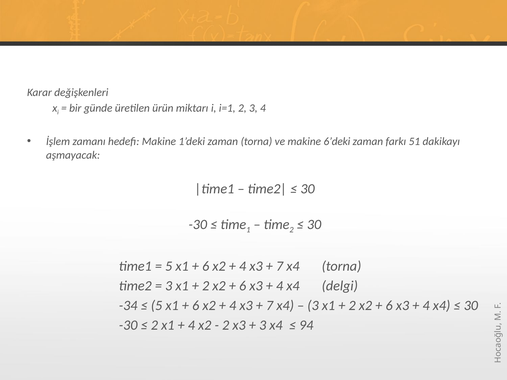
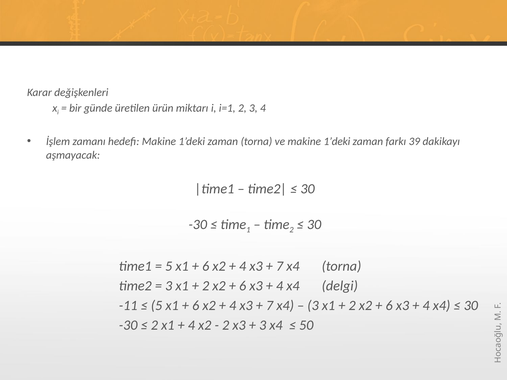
ve makine 6’deki: 6’deki -> 1’deki (337, 142)
51: 51 -> 39 (414, 142)
-34: -34 -> -11 (128, 306)
94: 94 -> 50 (306, 325)
